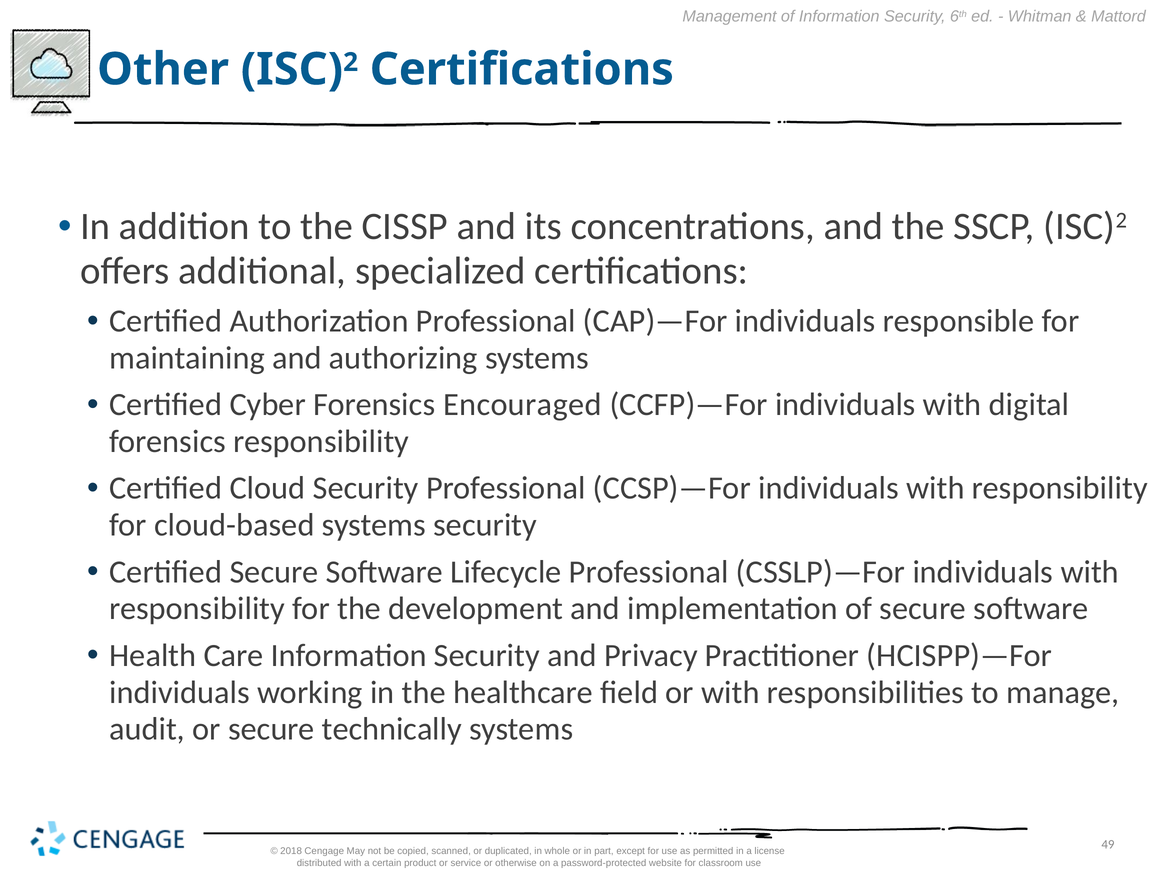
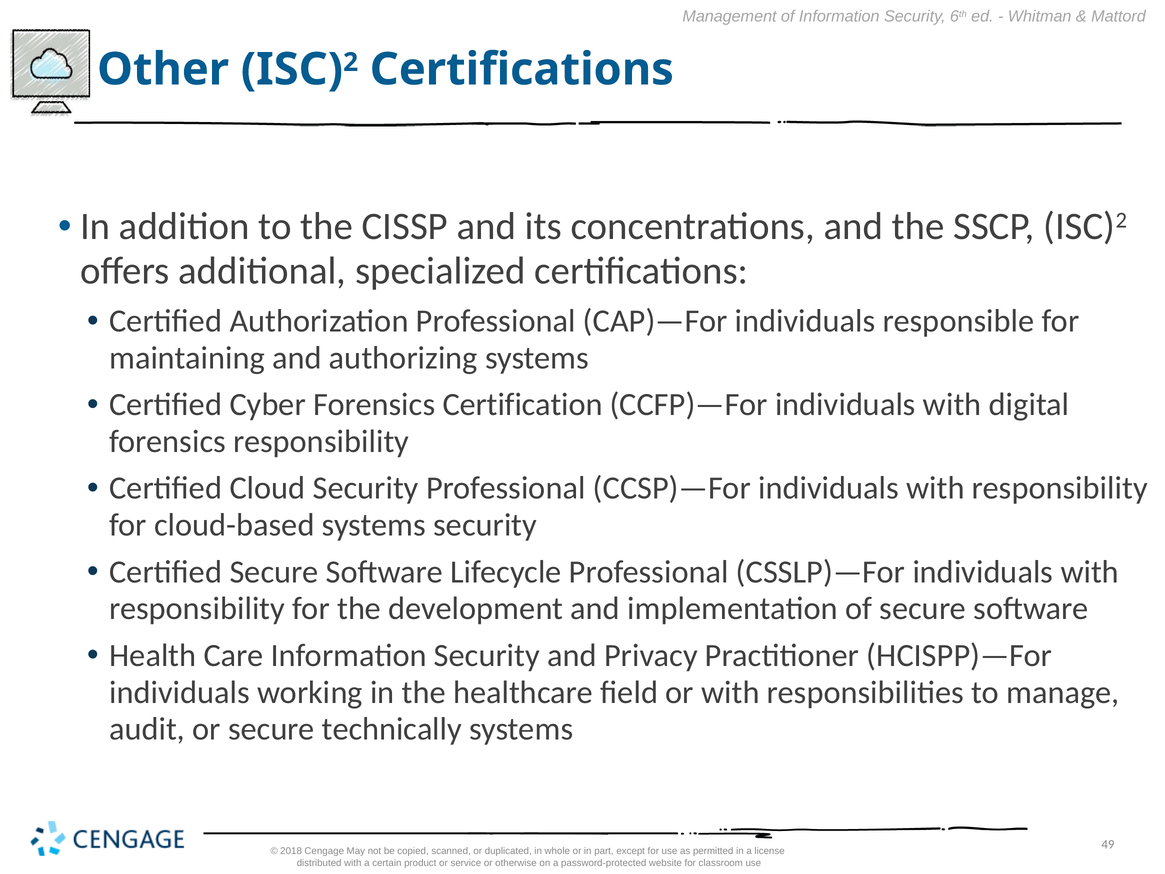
Encouraged: Encouraged -> Certification (523, 405)
